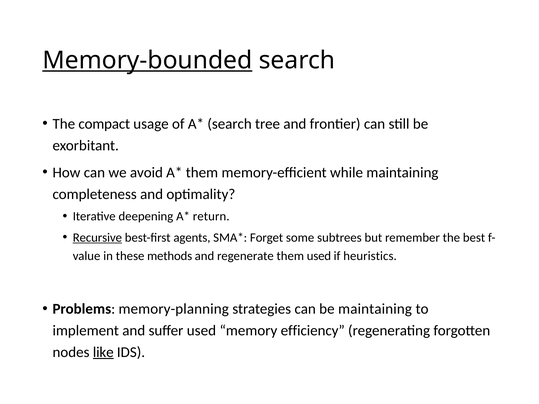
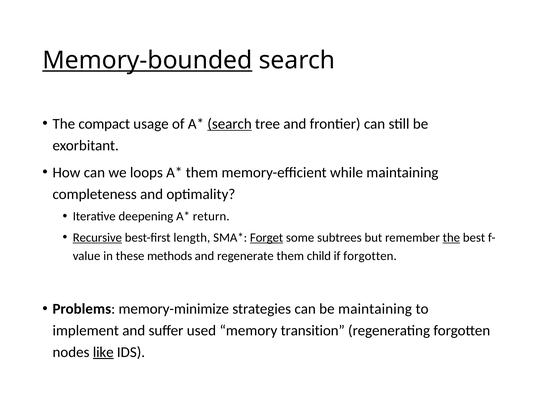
search underline: none -> present (230, 124)
avoid: avoid -> loops (146, 173)
agents: agents -> length (192, 238)
Forget underline: none -> present (267, 238)
the underline: none -> present (451, 238)
them used: used -> child (319, 256)
if heuristics: heuristics -> forgotten (370, 256)
memory-planning: memory-planning -> memory-minimize (174, 309)
efficiency: efficiency -> transition (313, 331)
